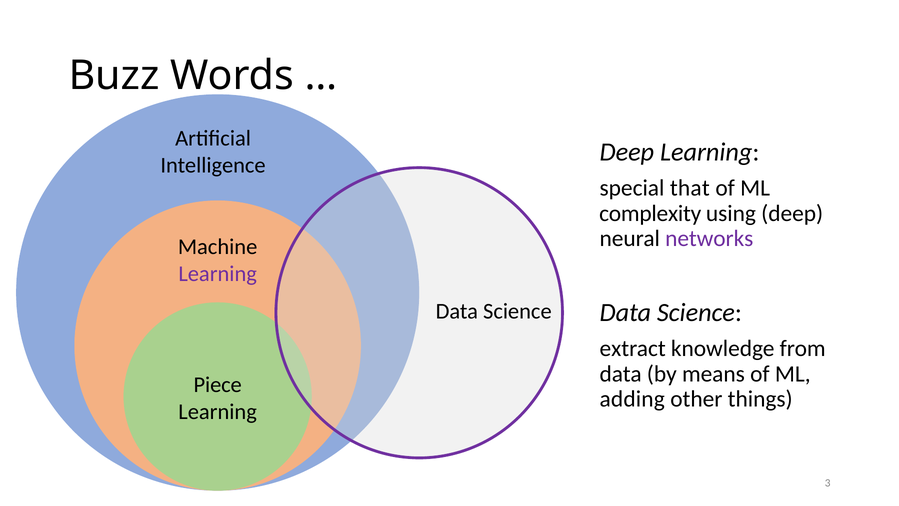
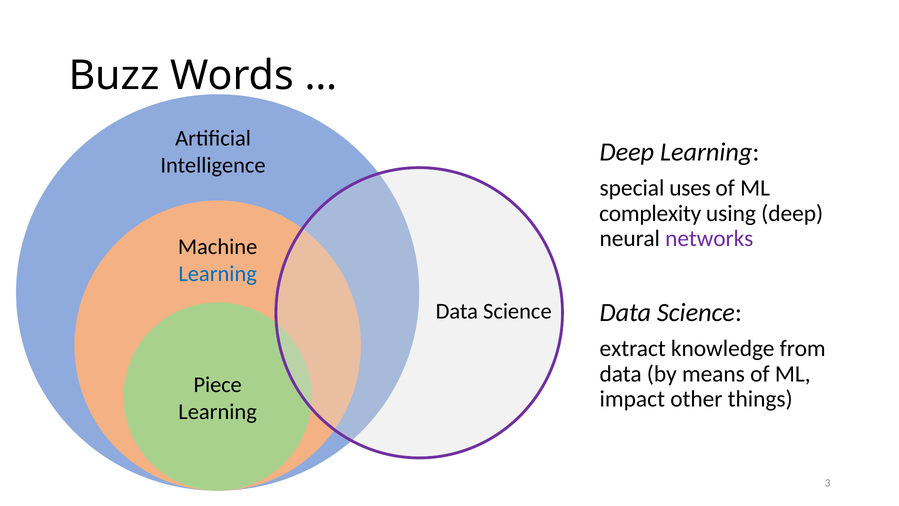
that: that -> uses (690, 188)
Learning colour: purple -> blue (218, 274)
adding: adding -> impact (632, 399)
